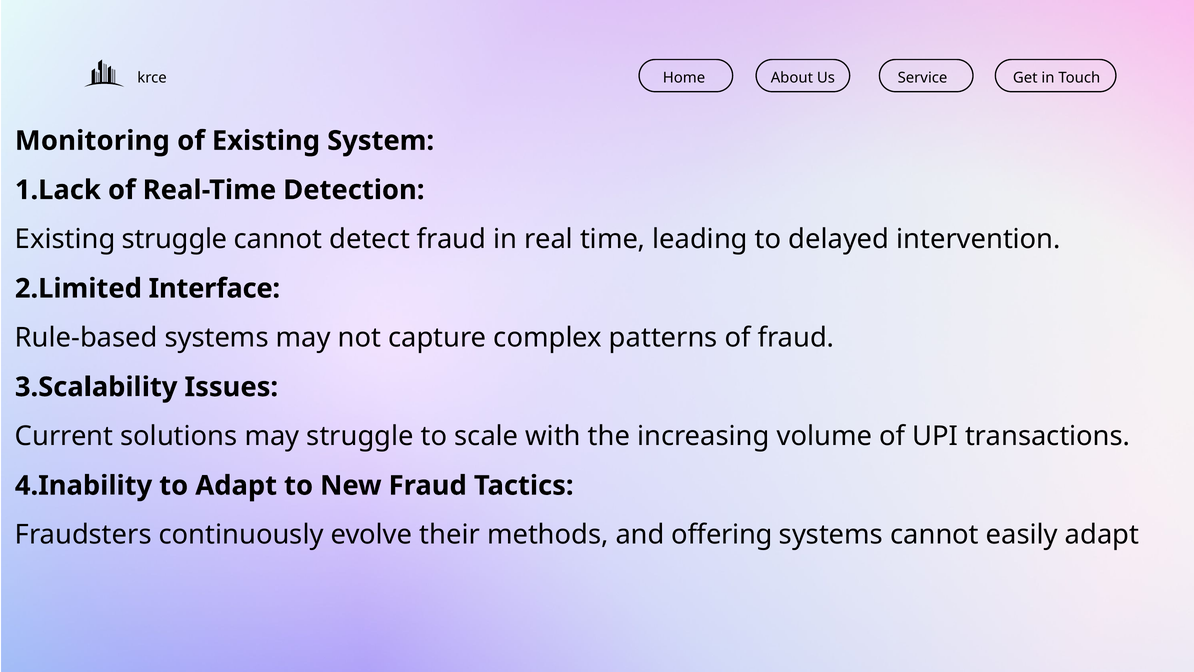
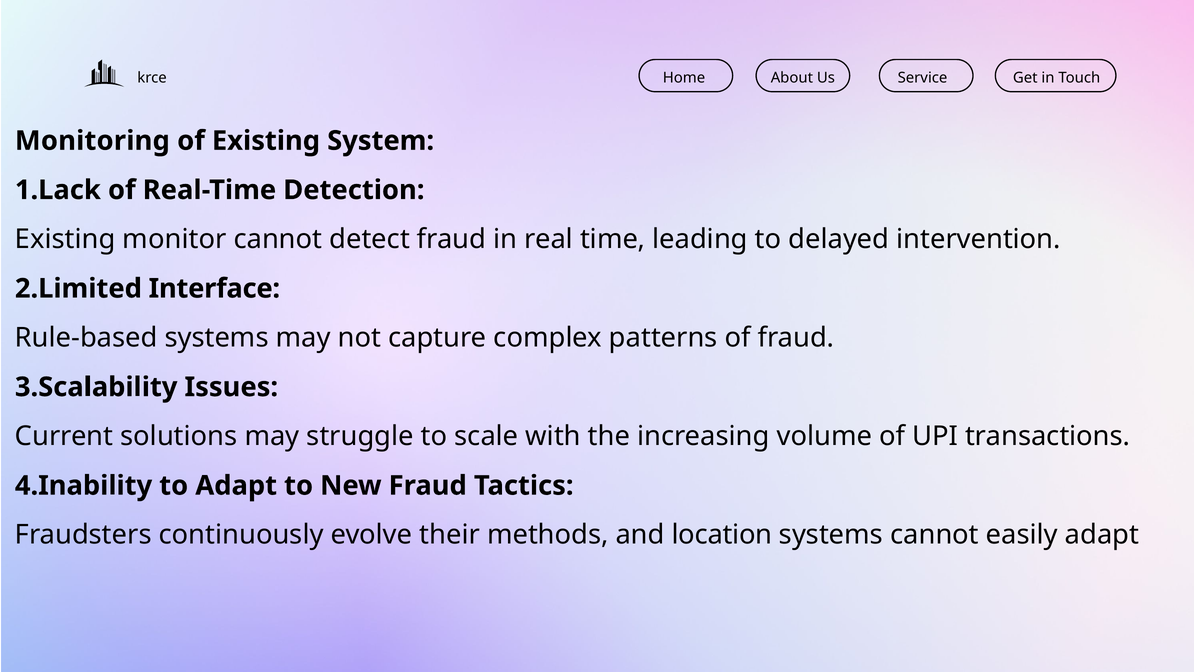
Existing struggle: struggle -> monitor (174, 239)
offering: offering -> location (722, 535)
